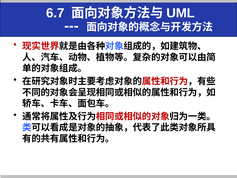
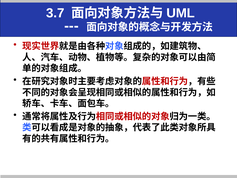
6.7: 6.7 -> 3.7 (55, 13)
